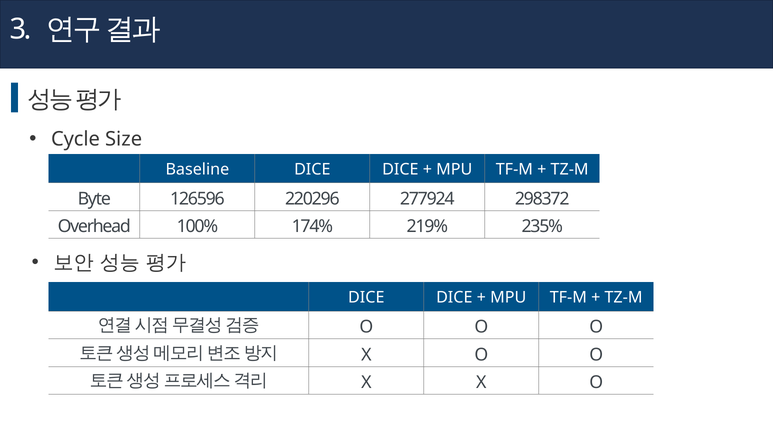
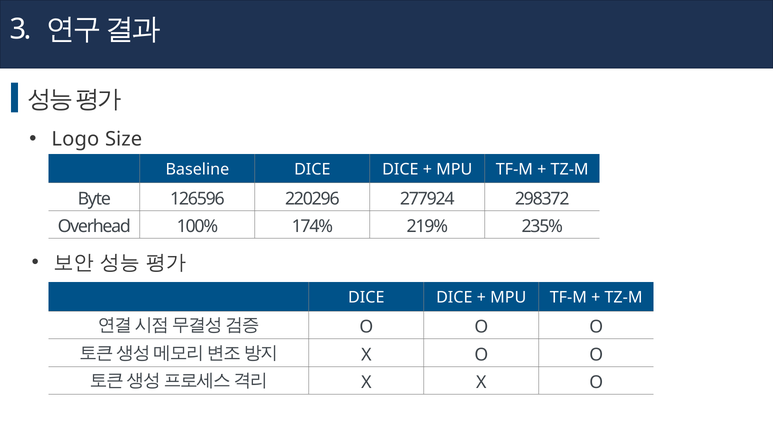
Cycle: Cycle -> Logo (75, 139)
